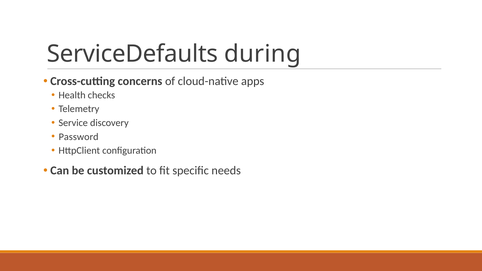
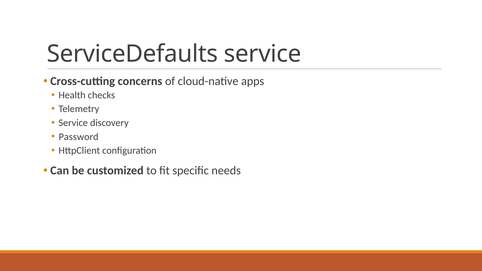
ServiceDefaults during: during -> service (263, 54)
